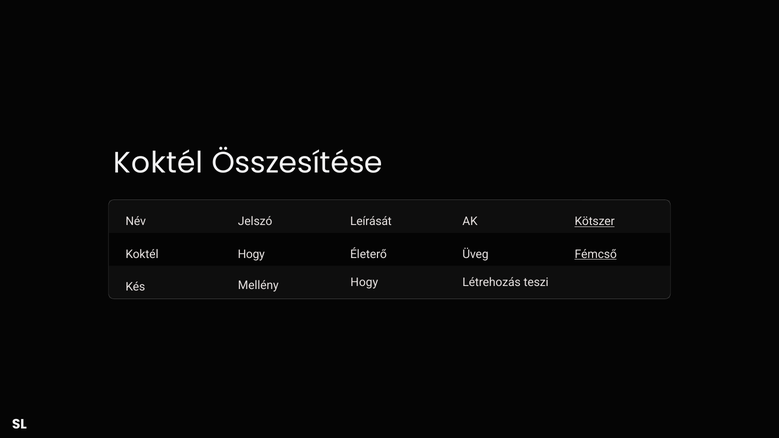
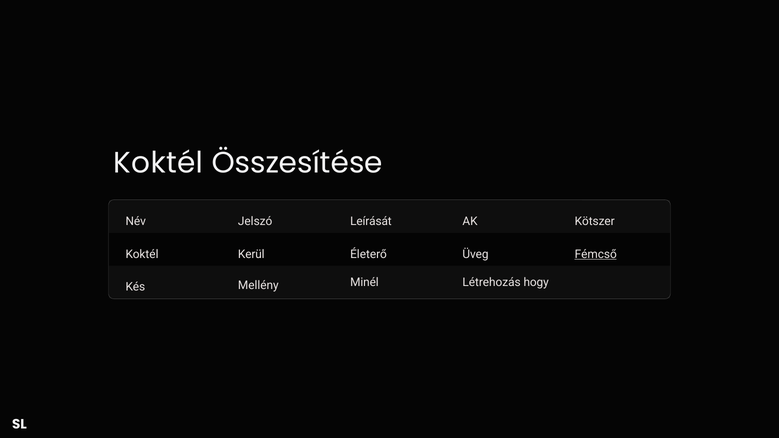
Kötszer underline: present -> none (595, 222)
Koktél Hogy: Hogy -> Kerül (251, 254)
Mellény Hogy: Hogy -> Minél (364, 282)
teszi: teszi -> hogy (536, 282)
